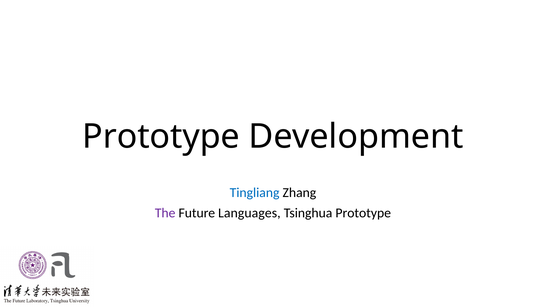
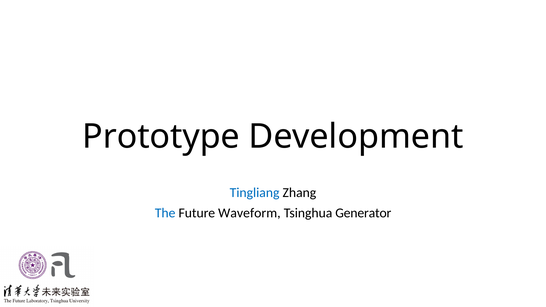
The colour: purple -> blue (165, 213)
Languages: Languages -> Waveform (249, 213)
Tsinghua Prototype: Prototype -> Generator (363, 213)
